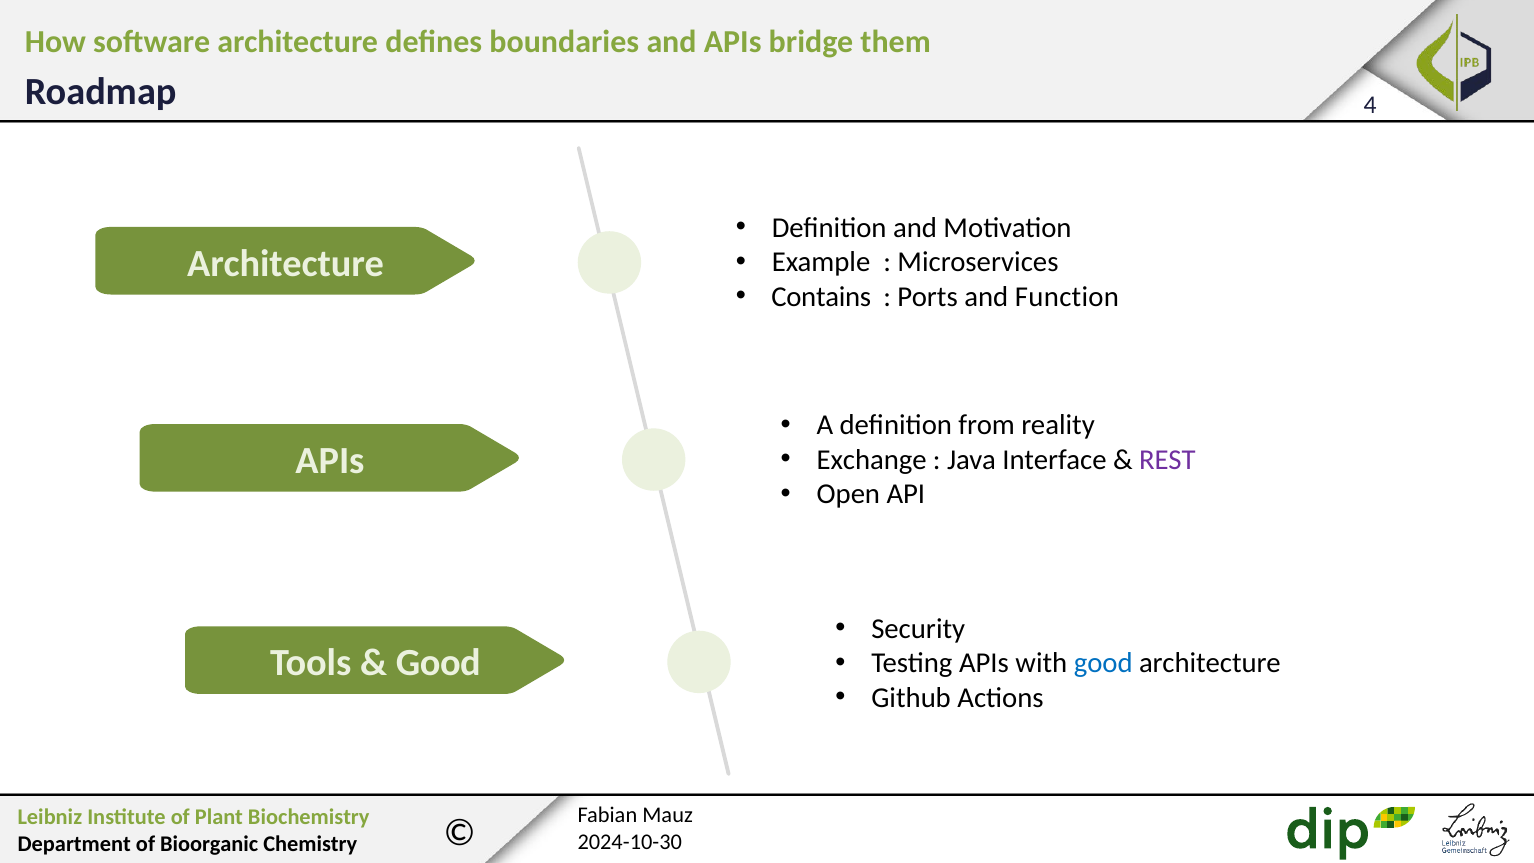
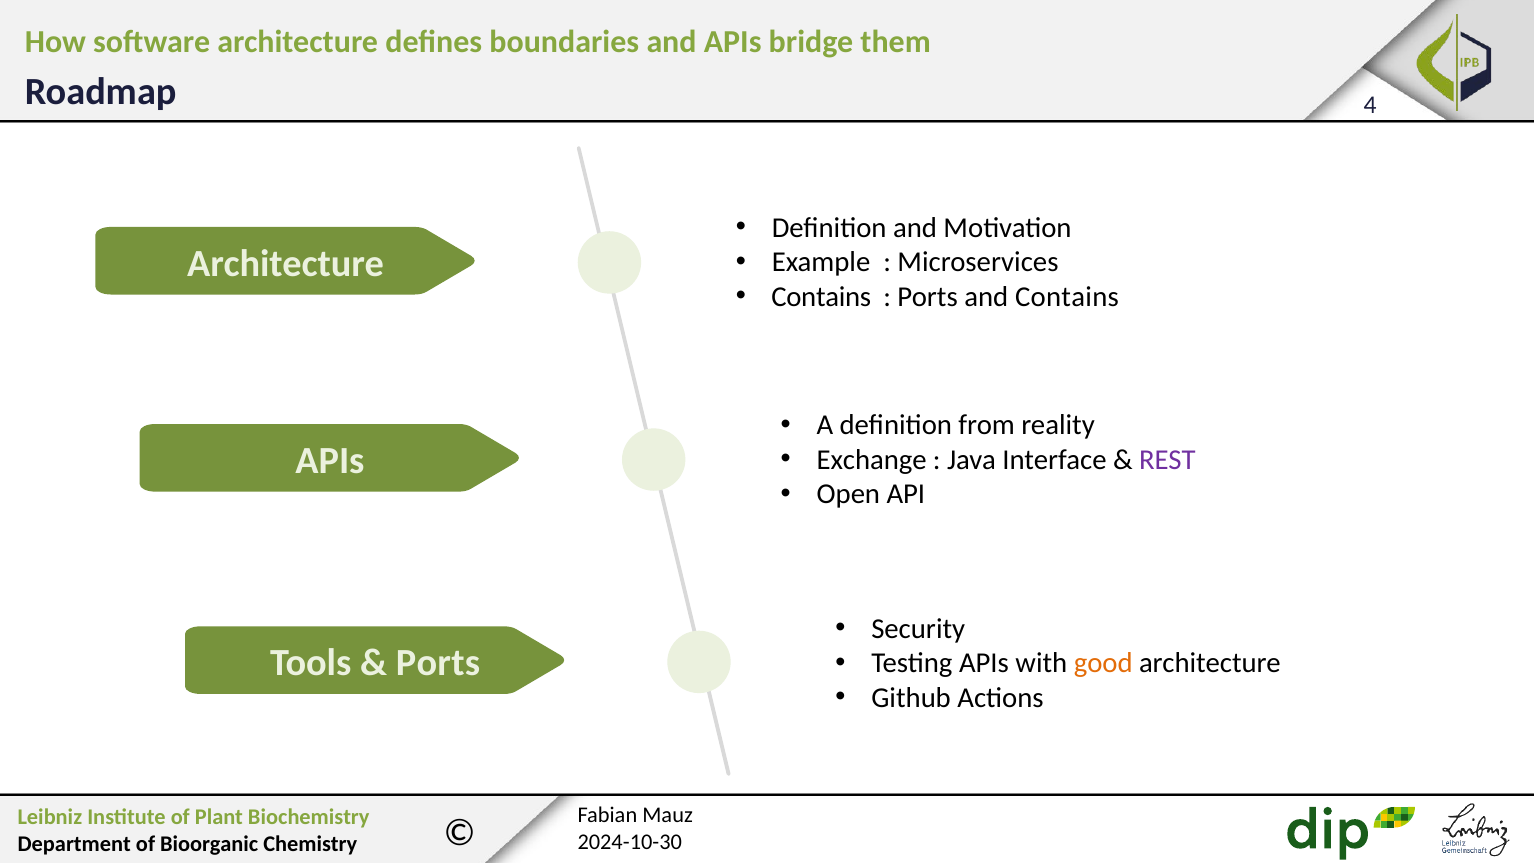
and Function: Function -> Contains (1067, 297)
Good: Good -> Ports (438, 663)
good colour: blue -> orange (1103, 663)
